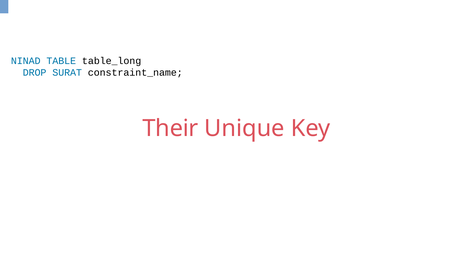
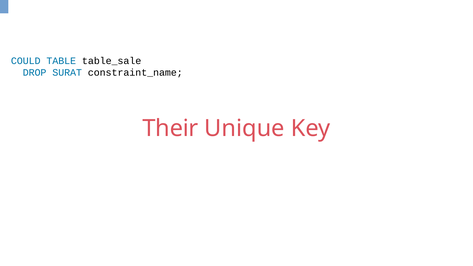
NINAD: NINAD -> COULD (26, 61)
table_long: table_long -> table_sale (112, 61)
